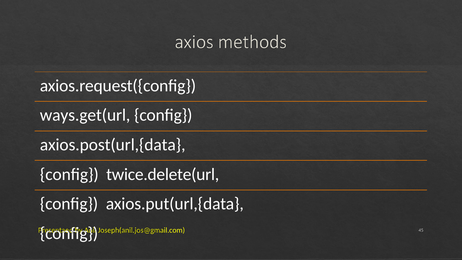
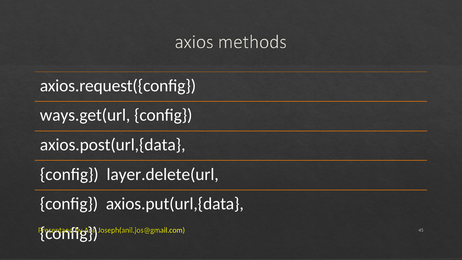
twice.delete(url: twice.delete(url -> layer.delete(url (163, 174)
